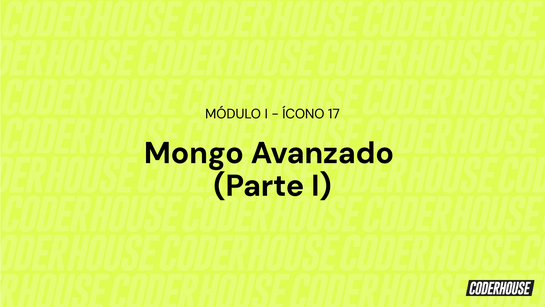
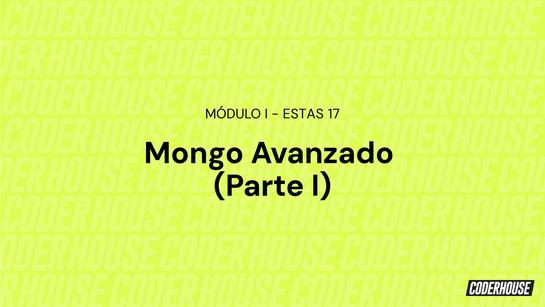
ÍCONO: ÍCONO -> ESTAS (303, 114)
